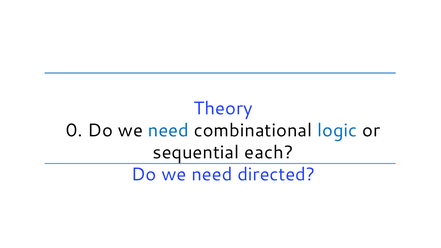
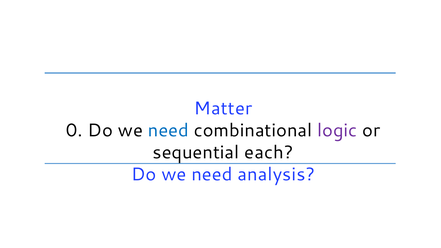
Theory: Theory -> Matter (223, 108)
logic colour: blue -> purple (337, 130)
directed: directed -> analysis (276, 174)
